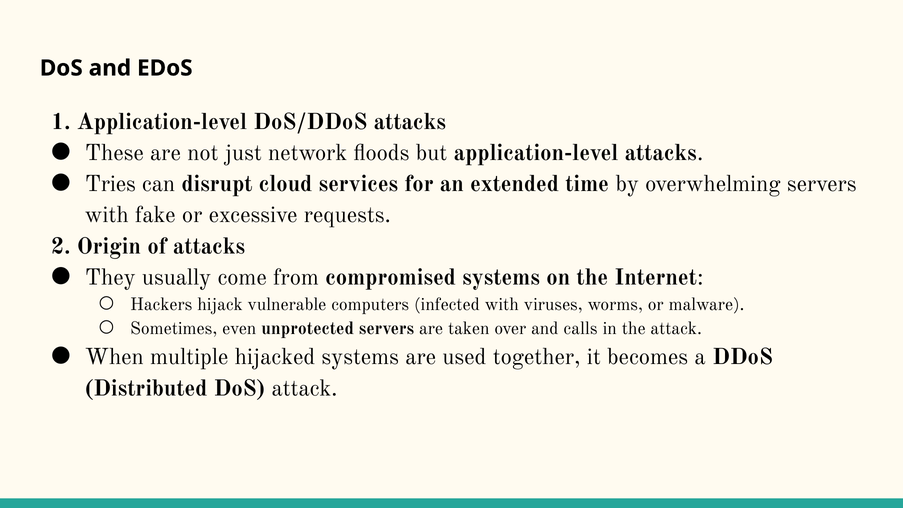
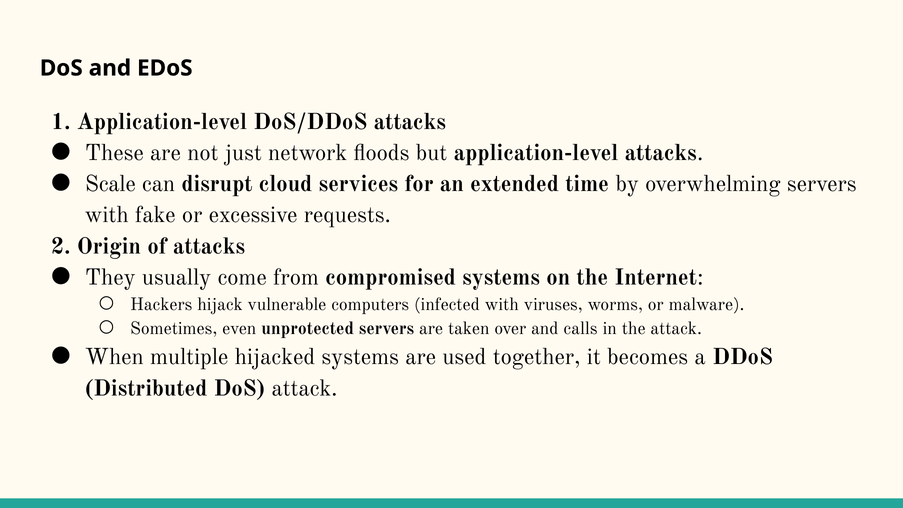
Tries: Tries -> Scale (110, 184)
